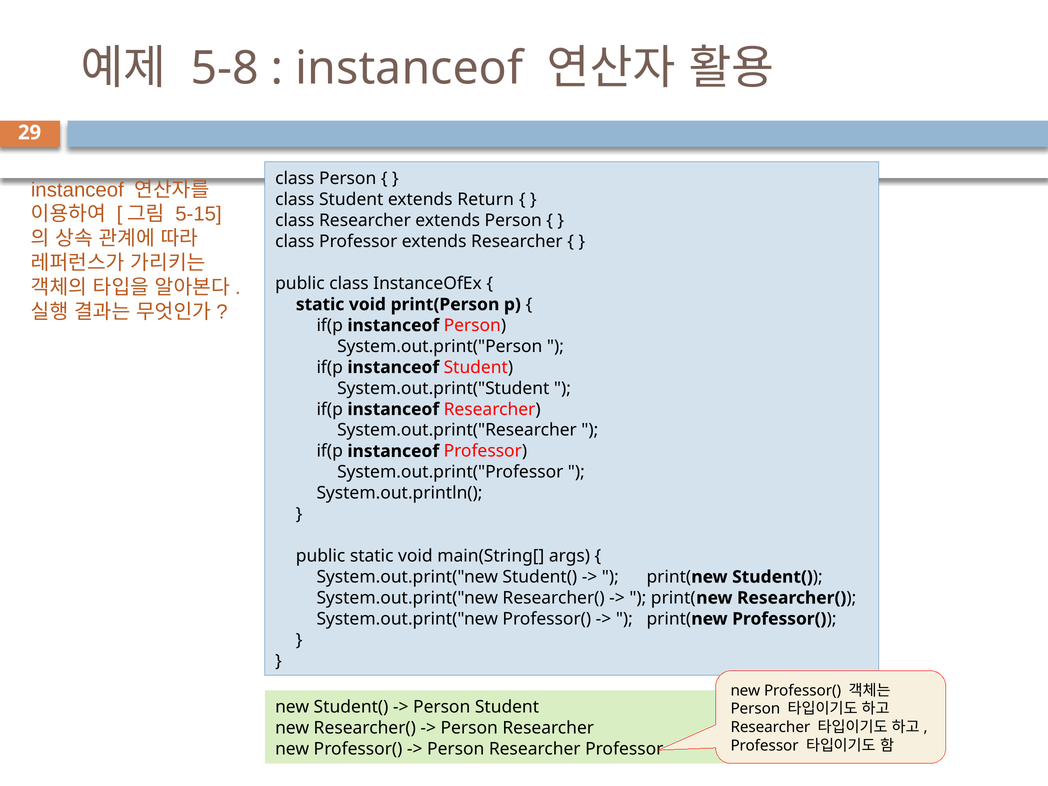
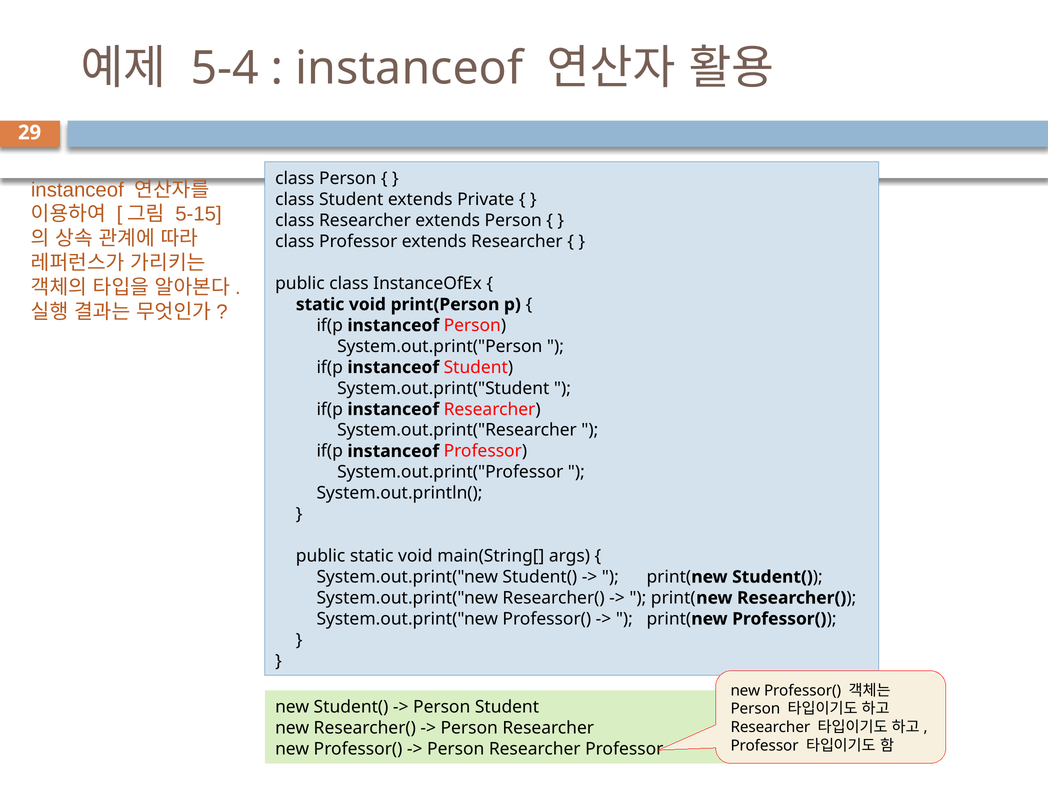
5-8: 5-8 -> 5-4 (225, 68)
Return: Return -> Private (486, 200)
